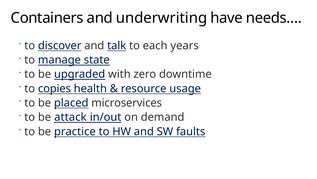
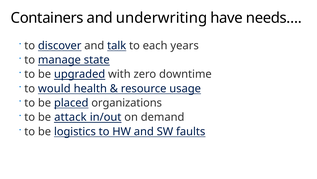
copies: copies -> would (54, 88)
microservices: microservices -> organizations (127, 103)
practice: practice -> logistics (75, 131)
